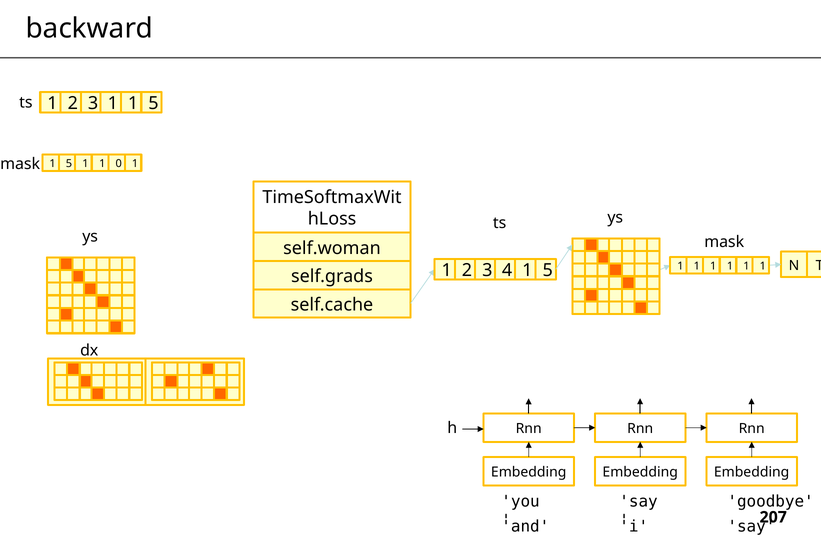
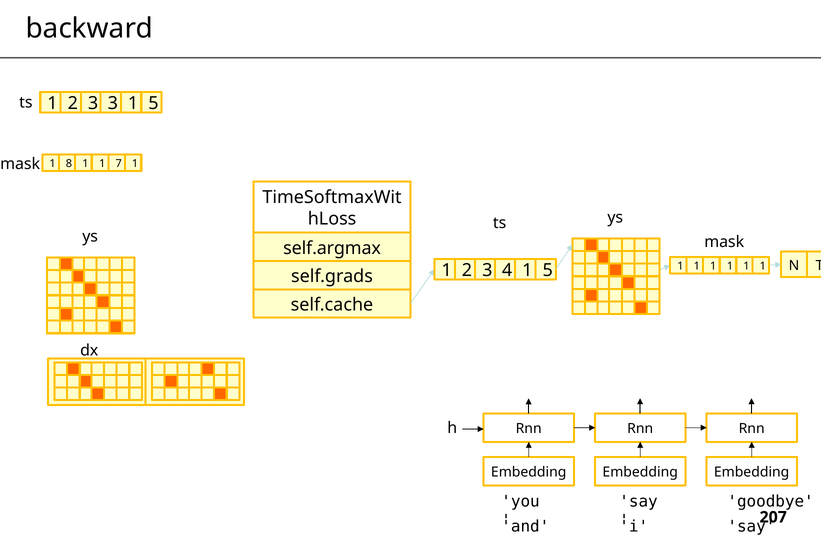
3 1: 1 -> 3 (113, 104)
5: 5 -> 8 (69, 164)
0: 0 -> 7 (119, 164)
self.woman: self.woman -> self.argmax (332, 248)
